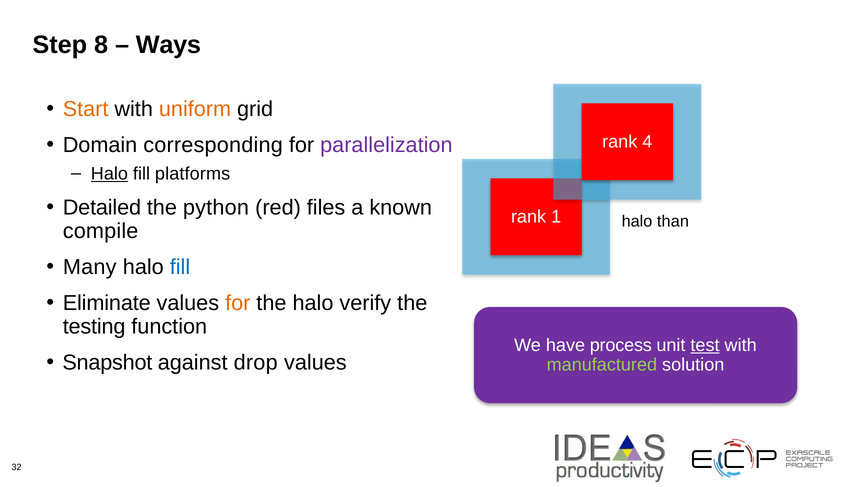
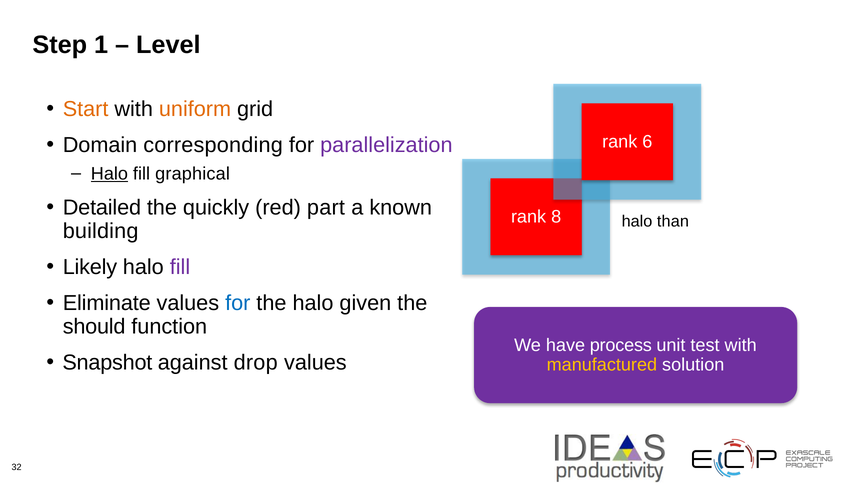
8: 8 -> 1 (101, 45)
Ways: Ways -> Level (168, 45)
4: 4 -> 6 (647, 142)
platforms: platforms -> graphical (193, 174)
python: python -> quickly (216, 208)
files: files -> part (326, 208)
1: 1 -> 8 (556, 217)
compile: compile -> building (101, 231)
Many: Many -> Likely (90, 267)
fill colour: blue -> purple (180, 267)
for colour: orange -> blue (238, 303)
verify: verify -> given (365, 303)
testing: testing -> should (94, 327)
test underline: present -> none (705, 345)
manufactured colour: light green -> yellow (602, 365)
